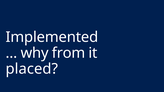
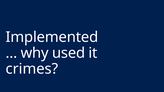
from: from -> used (69, 53)
placed: placed -> crimes (32, 69)
